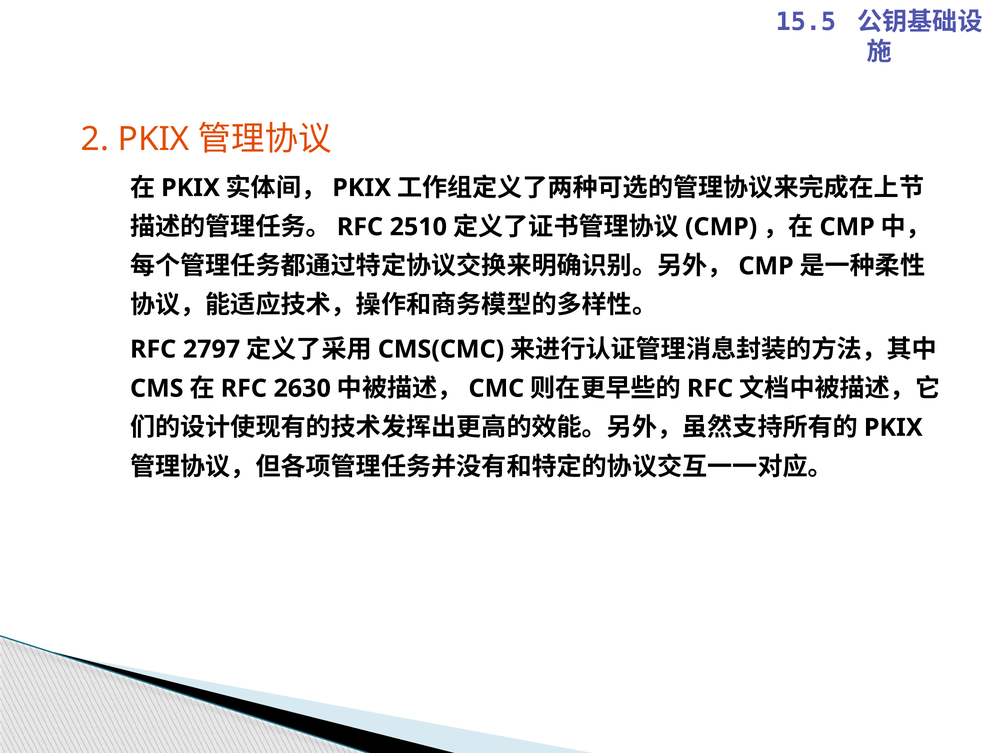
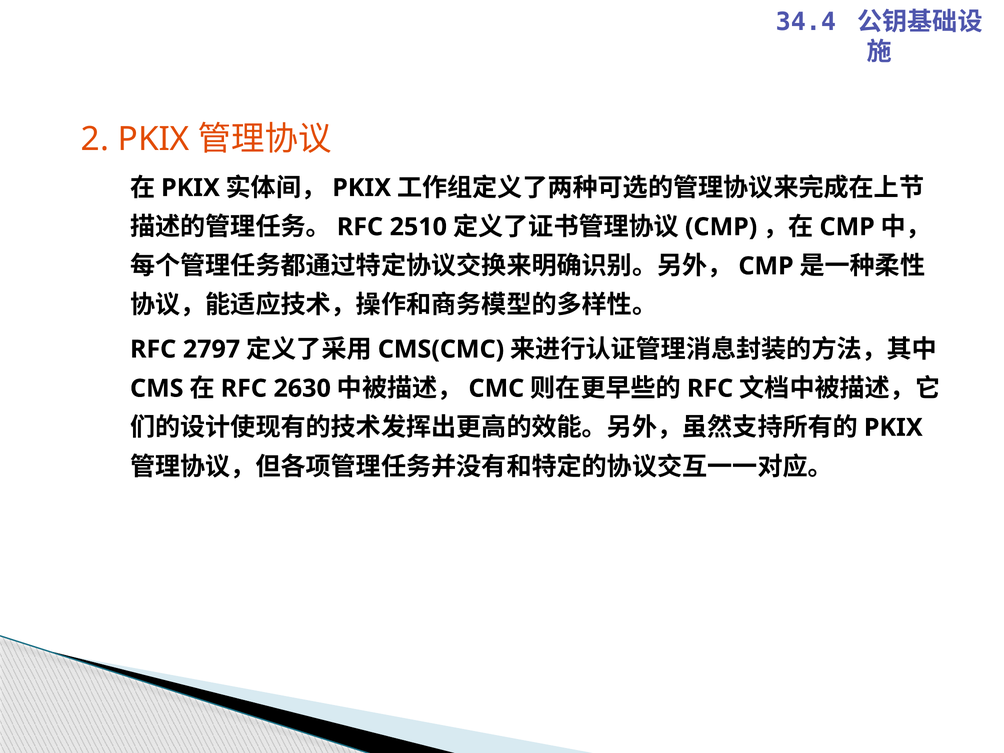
15.5: 15.5 -> 34.4 (806, 22)
